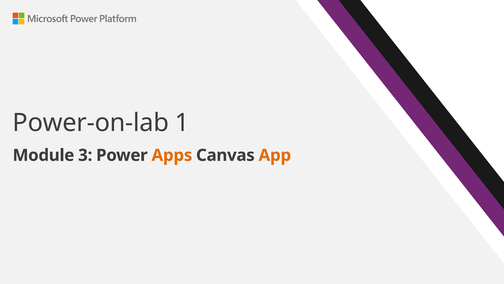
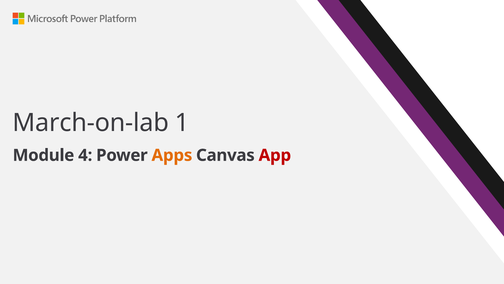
Power-on-lab: Power-on-lab -> March-on-lab (91, 123)
3: 3 -> 4 (85, 155)
App colour: orange -> red (275, 155)
